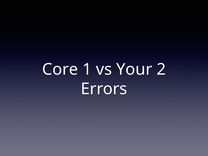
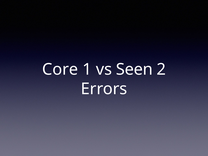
Your: Your -> Seen (134, 69)
